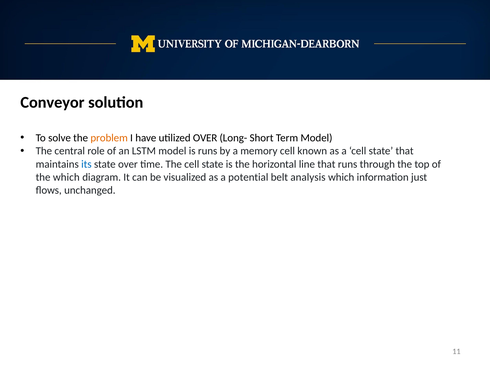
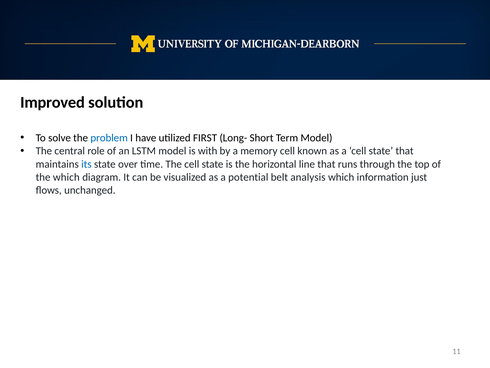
Conveyor: Conveyor -> Improved (53, 102)
problem colour: orange -> blue (109, 138)
utilized OVER: OVER -> FIRST (205, 138)
is runs: runs -> with (208, 151)
